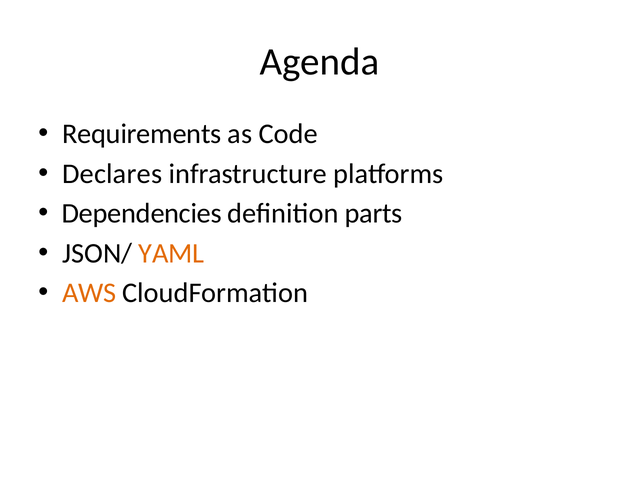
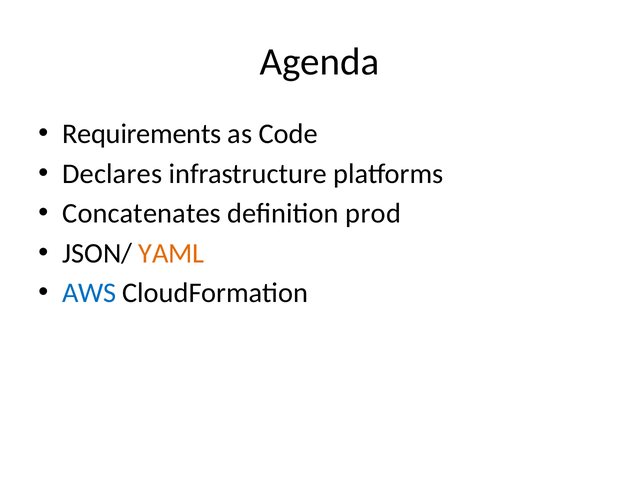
Dependencies: Dependencies -> Concatenates (142, 214)
parts: parts -> prod (373, 214)
AWS colour: orange -> blue (89, 293)
